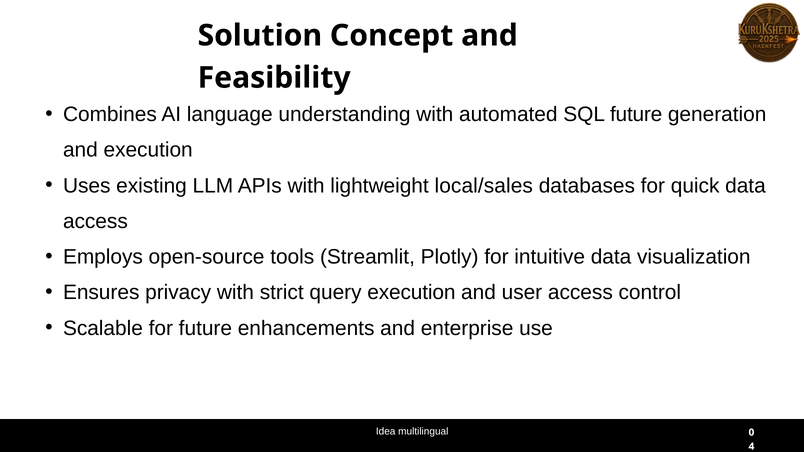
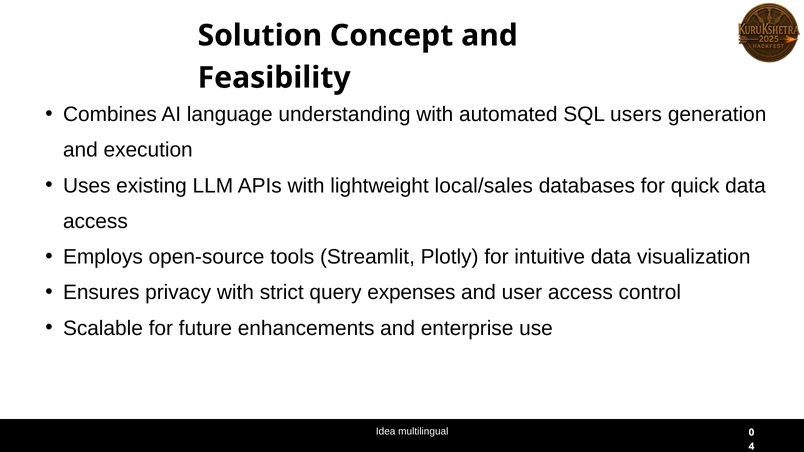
SQL future: future -> users (636, 114)
query execution: execution -> expenses (411, 293)
